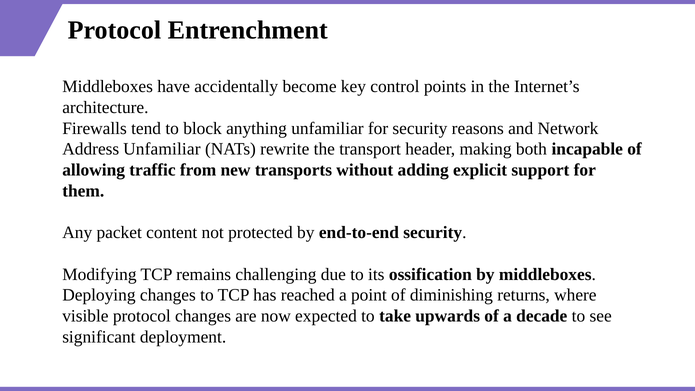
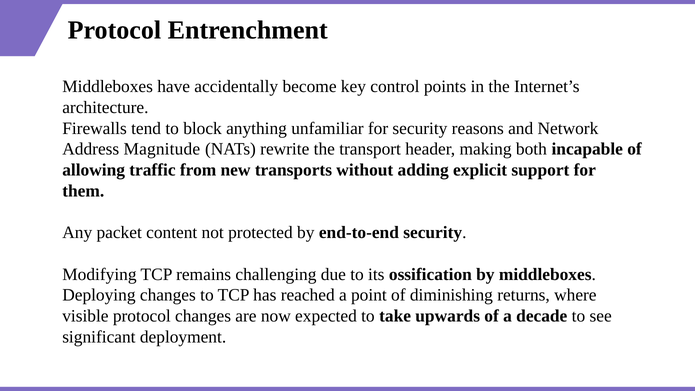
Address Unfamiliar: Unfamiliar -> Magnitude (162, 149)
